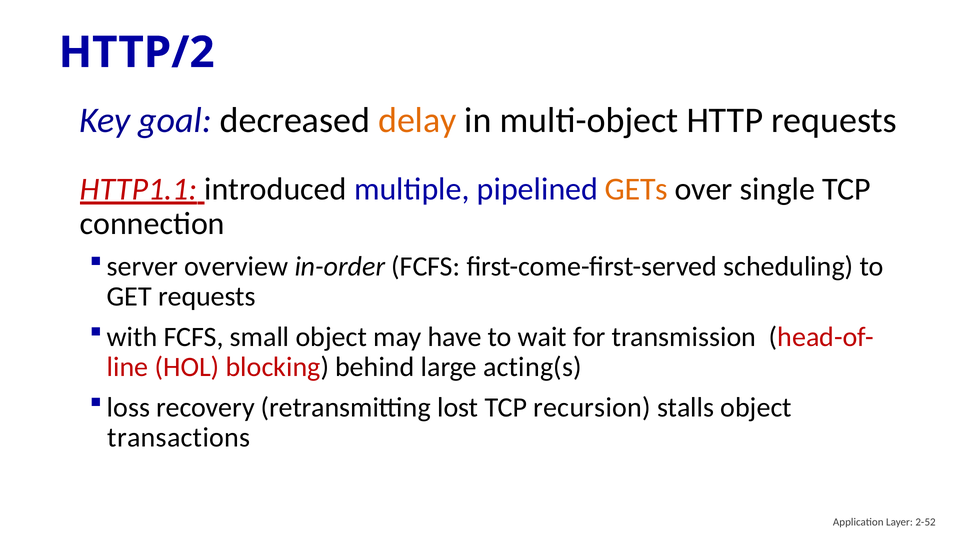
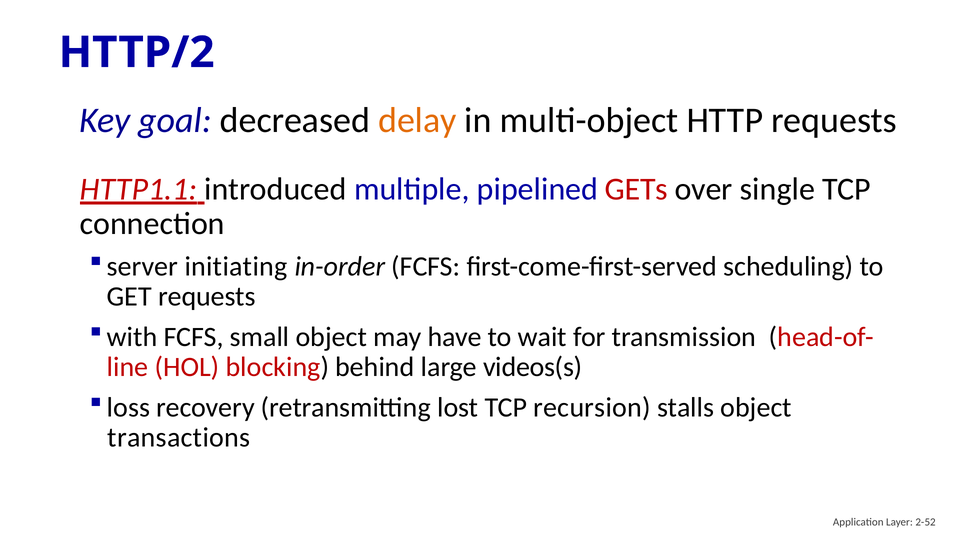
GETs colour: orange -> red (636, 189)
overview: overview -> initiating (236, 267)
acting(s: acting(s -> videos(s (533, 367)
